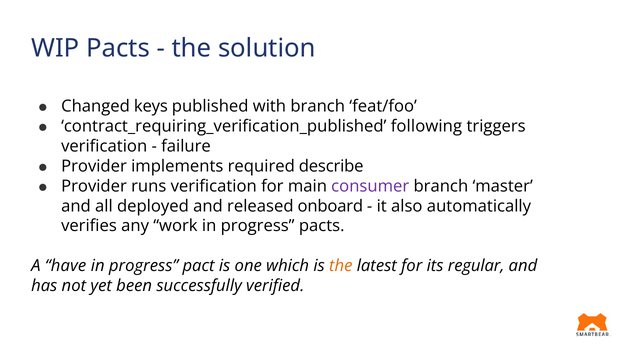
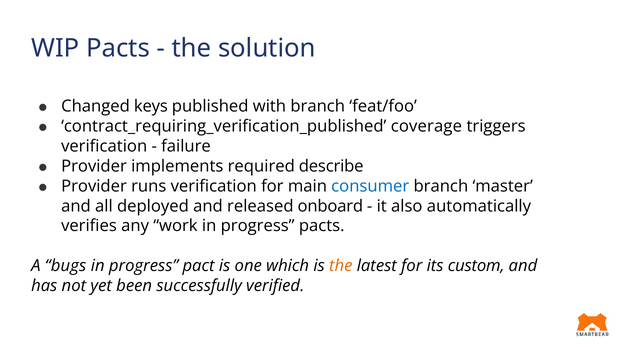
following: following -> coverage (426, 127)
consumer colour: purple -> blue (370, 186)
have: have -> bugs (66, 266)
regular: regular -> custom (476, 266)
